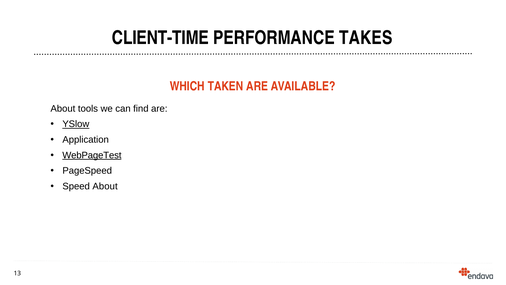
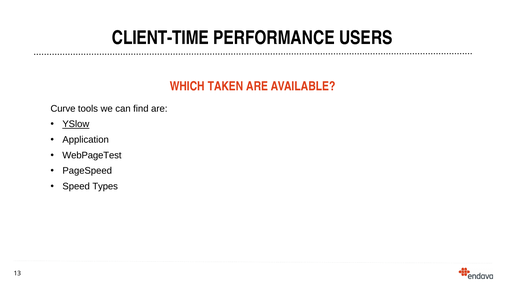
TAKES: TAKES -> USERS (366, 38)
About: About -> Curve (63, 108)
WebPageTest underline: present -> none (92, 155)
Speed About: About -> Types (105, 186)
